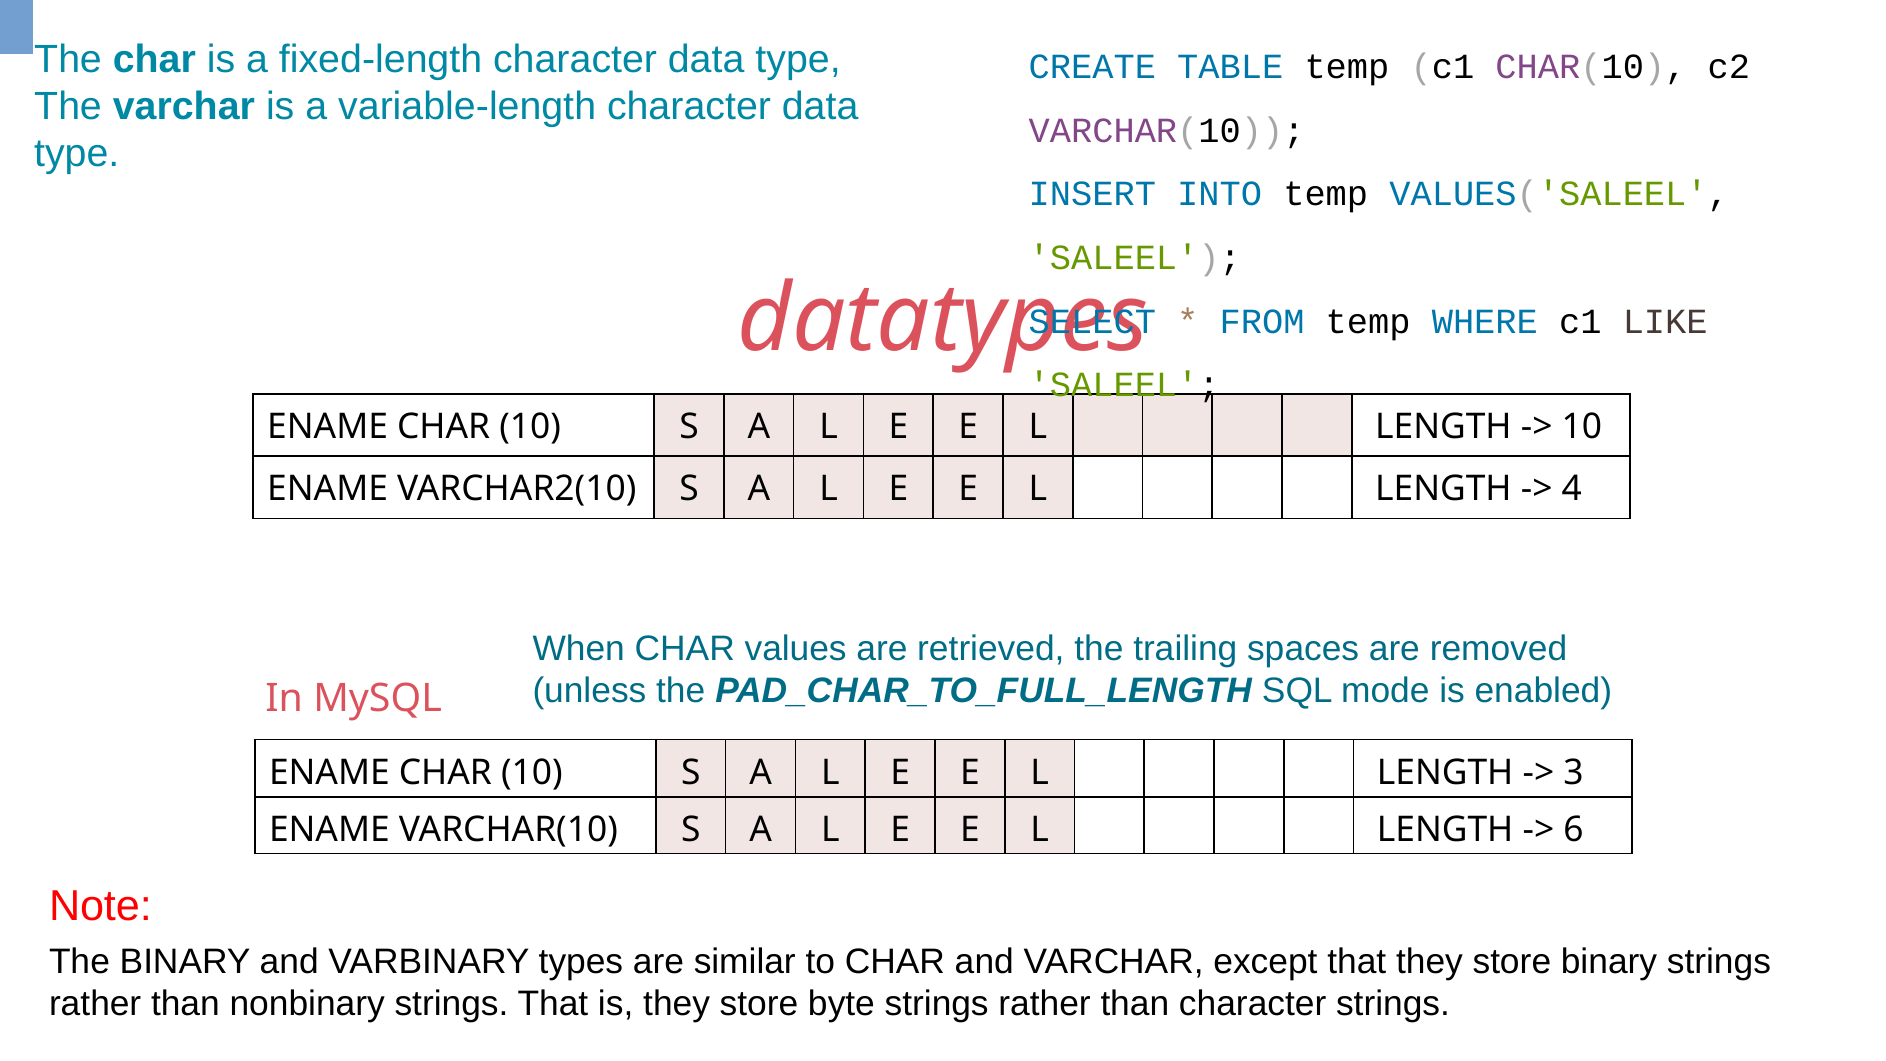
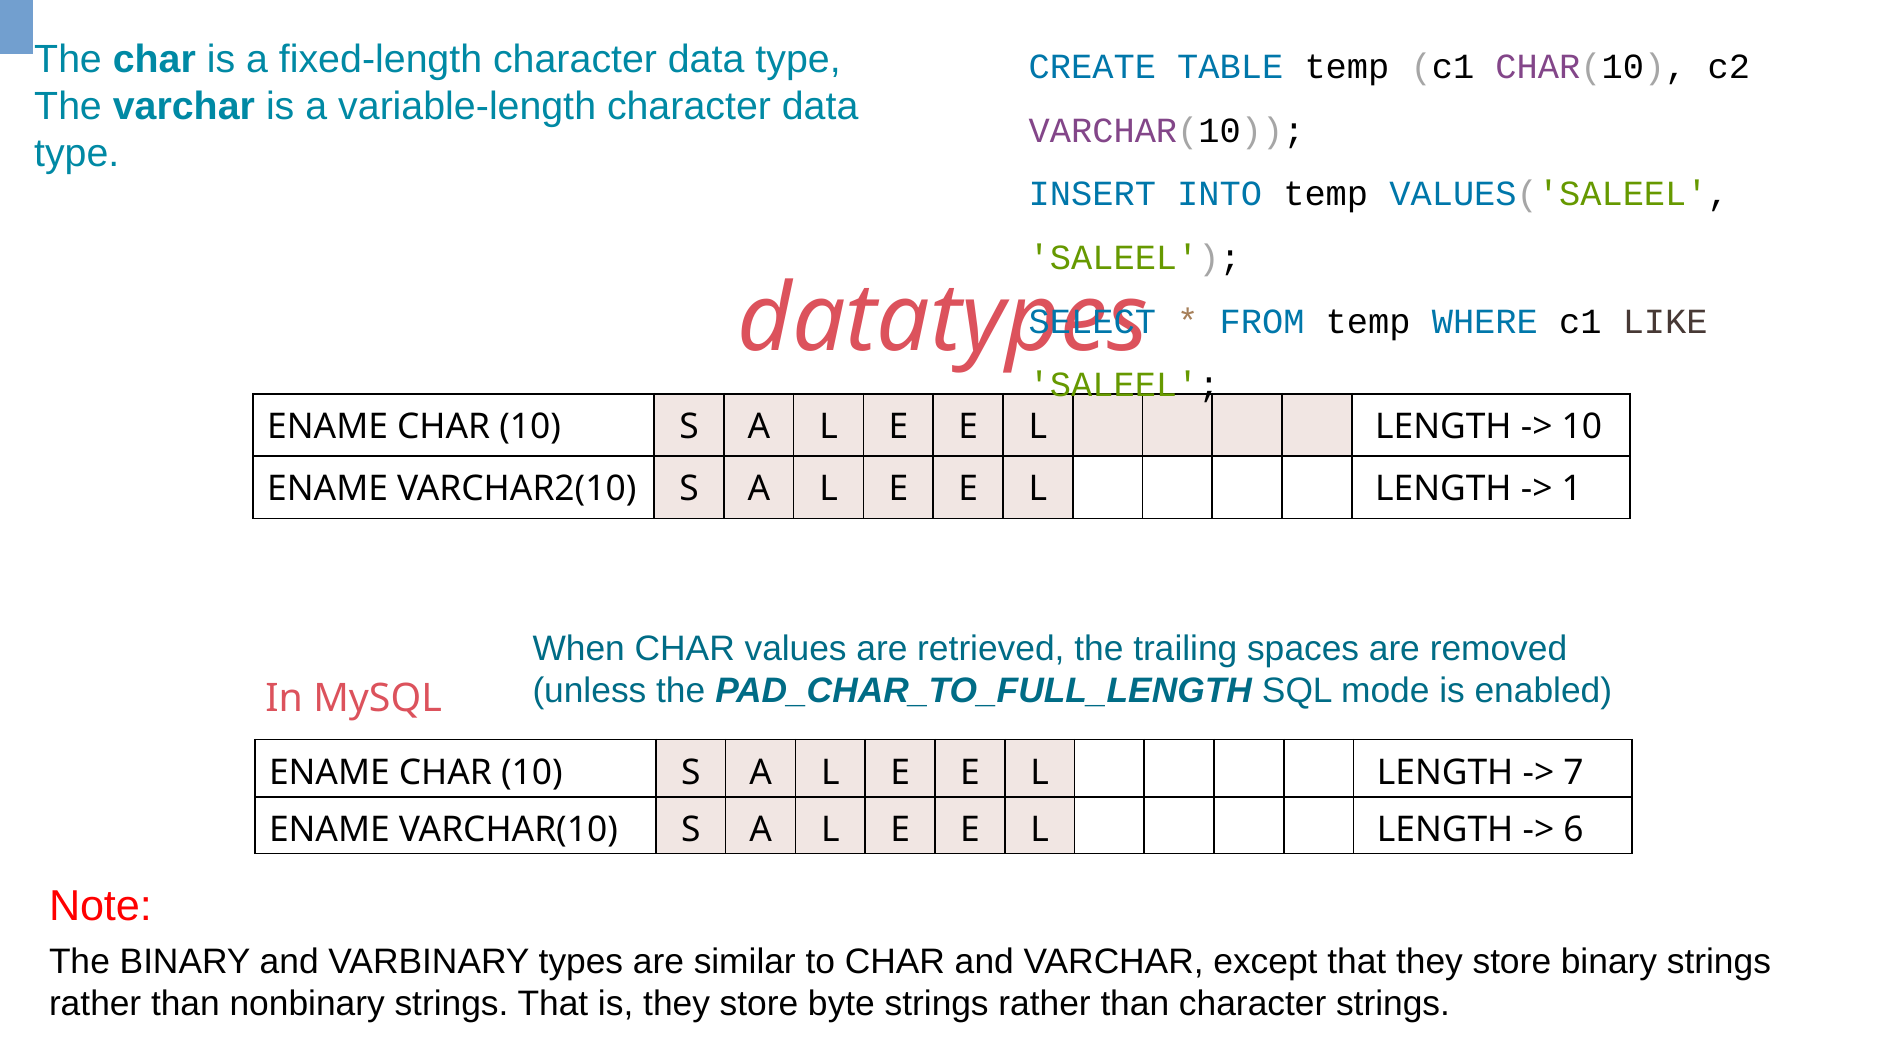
4: 4 -> 1 (1572, 489)
3: 3 -> 7 (1573, 773)
